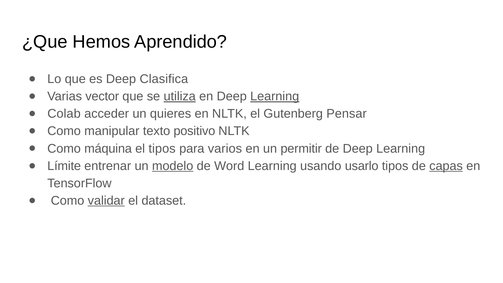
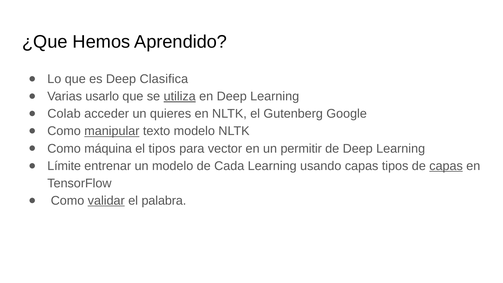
vector: vector -> usarlo (102, 96)
Learning underline: present -> none (275, 96)
Pensar: Pensar -> Google (347, 114)
manipular underline: none -> present (112, 131)
texto positivo: positivo -> modelo (194, 131)
varios: varios -> vector (225, 148)
modelo underline: present -> none (173, 166)
Word: Word -> Cada (229, 166)
usando usarlo: usarlo -> capas (362, 166)
dataset: dataset -> palabra (164, 201)
